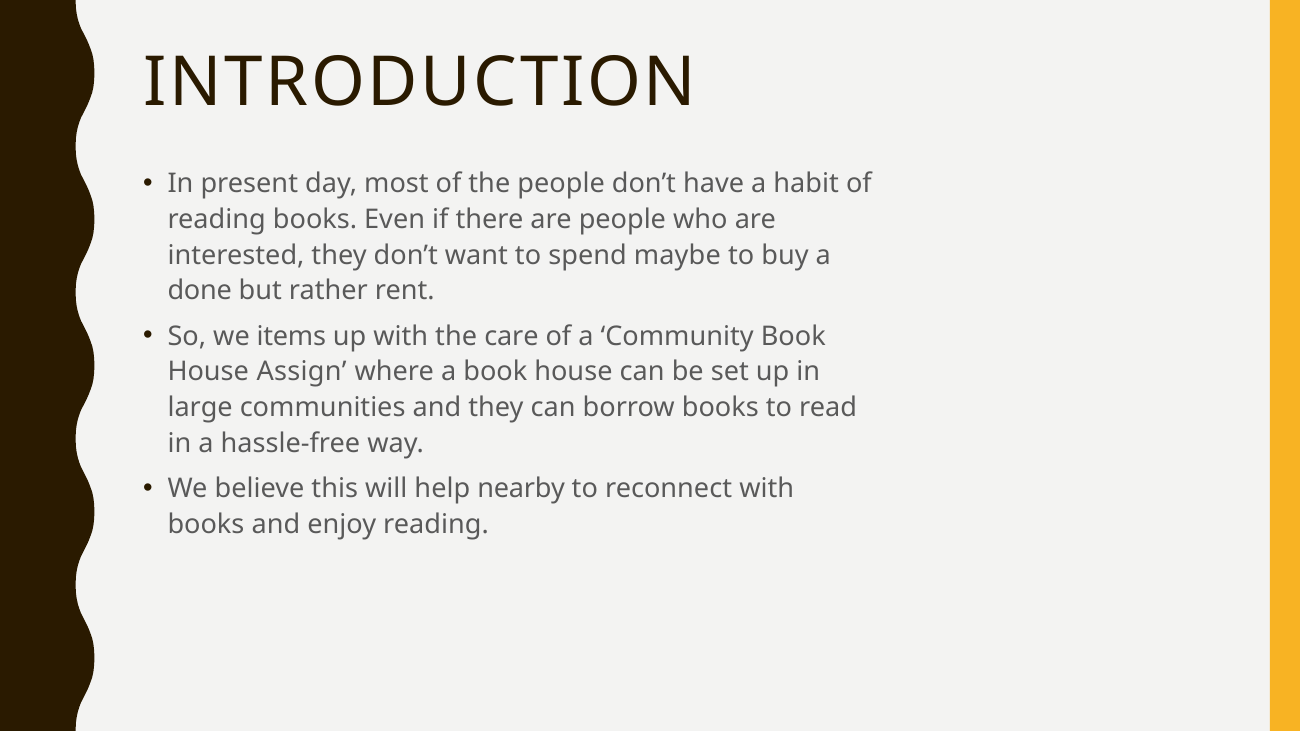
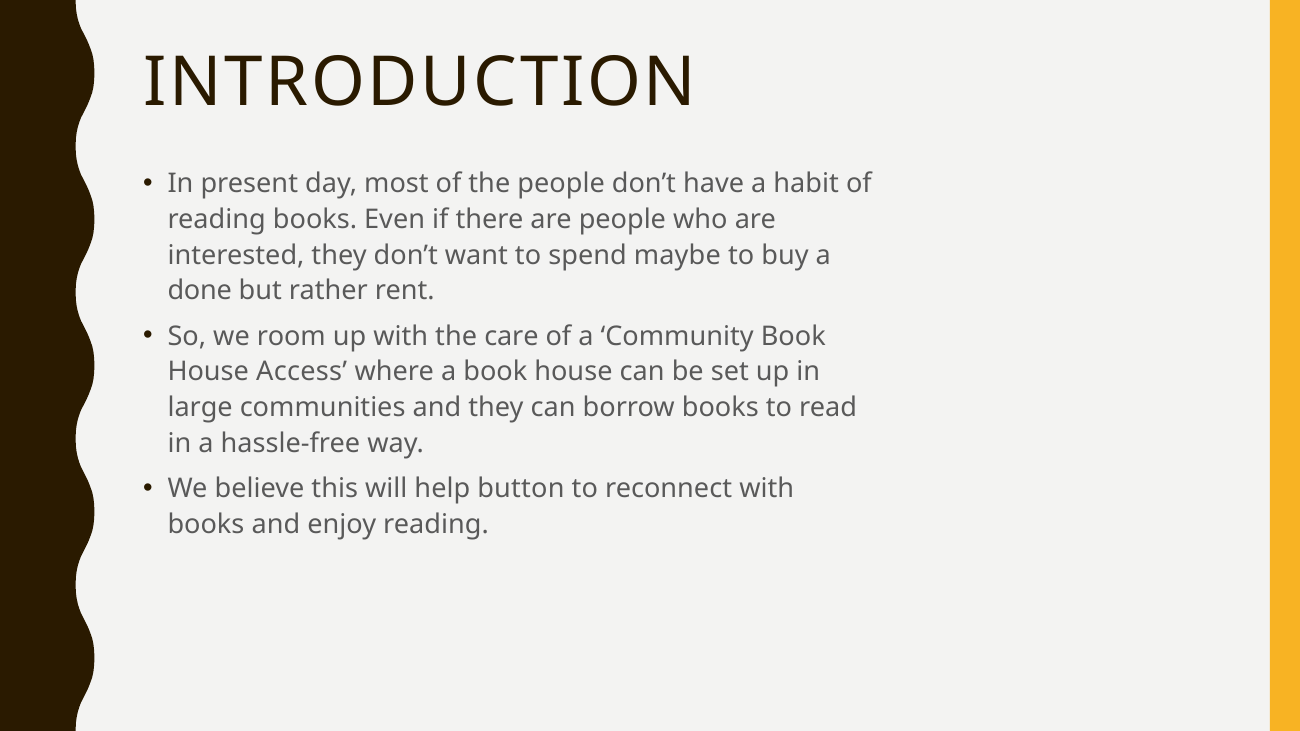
items: items -> room (291, 336)
Assign: Assign -> Access (302, 372)
nearby: nearby -> button (521, 489)
